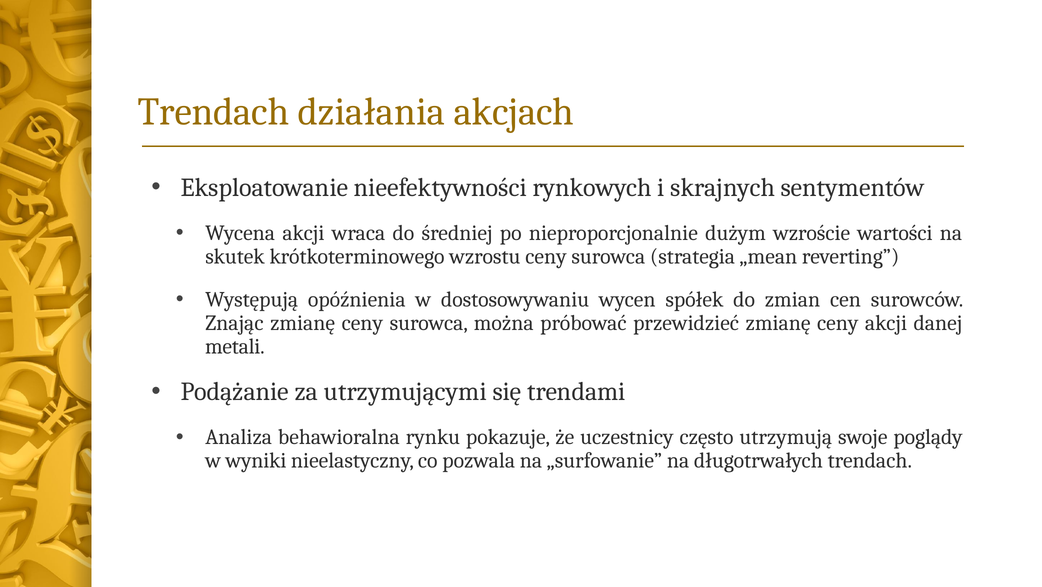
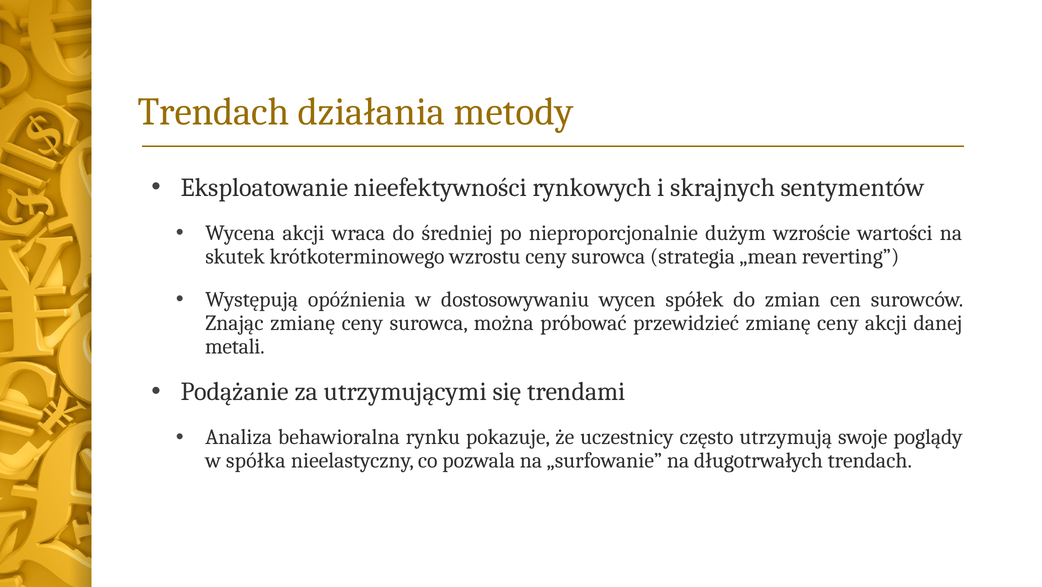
akcjach: akcjach -> metody (514, 111)
wyniki: wyniki -> spółka (256, 460)
